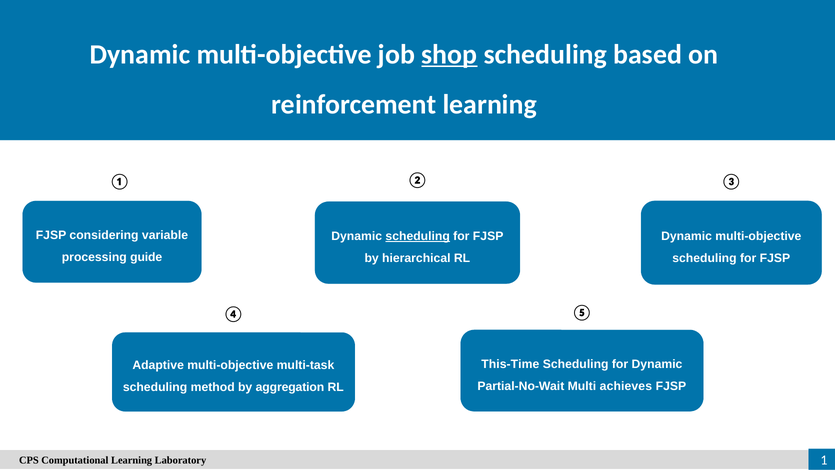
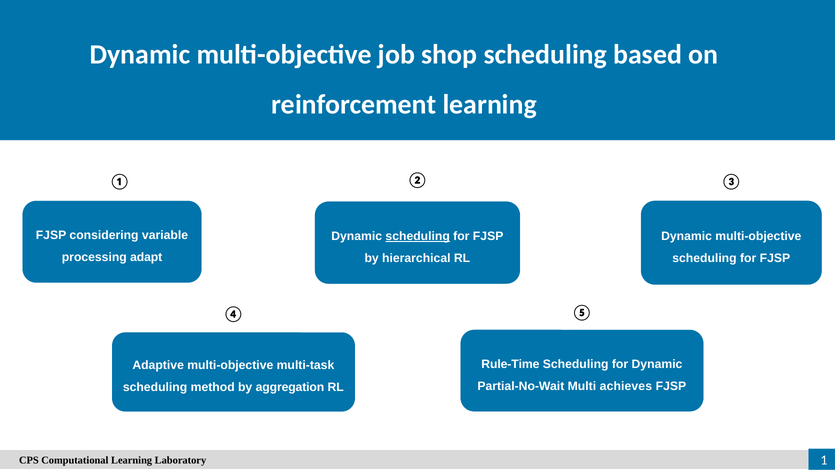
shop underline: present -> none (449, 54)
guide: guide -> adapt (146, 257)
This-Time: This-Time -> Rule-Time (510, 364)
